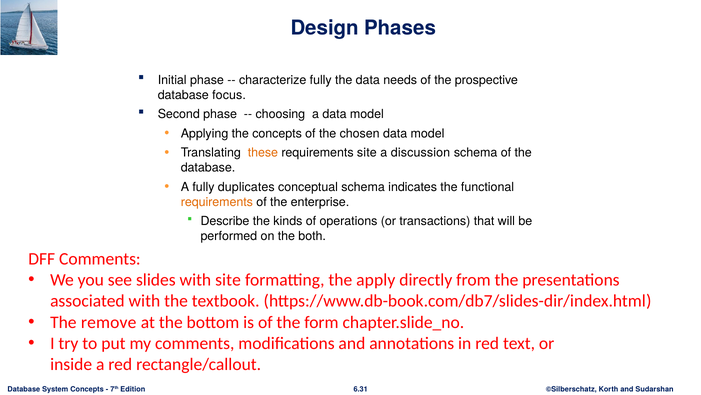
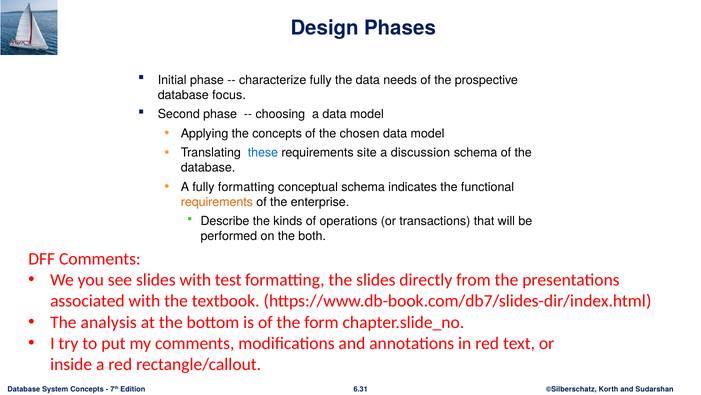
these colour: orange -> blue (263, 153)
fully duplicates: duplicates -> formatting (246, 187)
with site: site -> test (228, 280)
the apply: apply -> slides (376, 280)
remove: remove -> analysis (109, 322)
